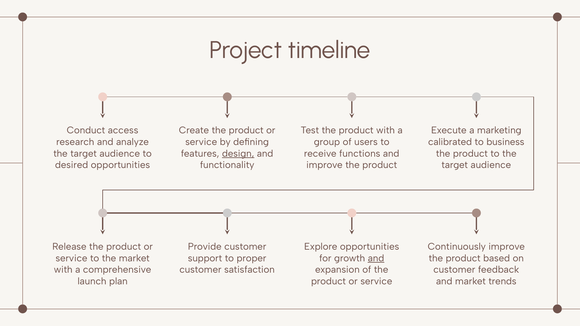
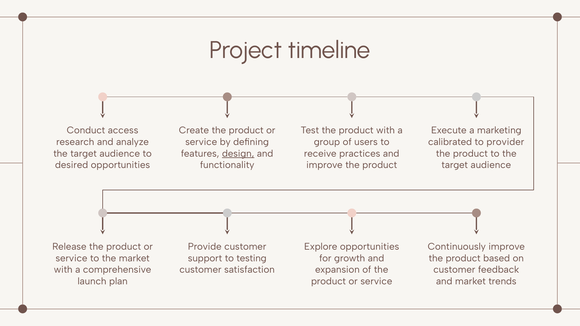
business: business -> provider (505, 142)
functions: functions -> practices (360, 154)
proper: proper -> testing (252, 258)
and underline: present -> none (376, 258)
